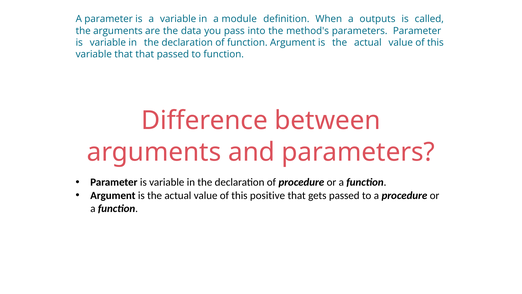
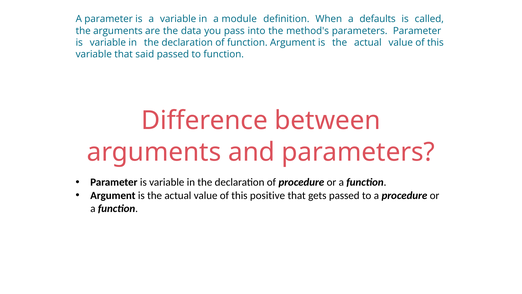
outputs: outputs -> defaults (378, 19)
that that: that -> said (145, 54)
